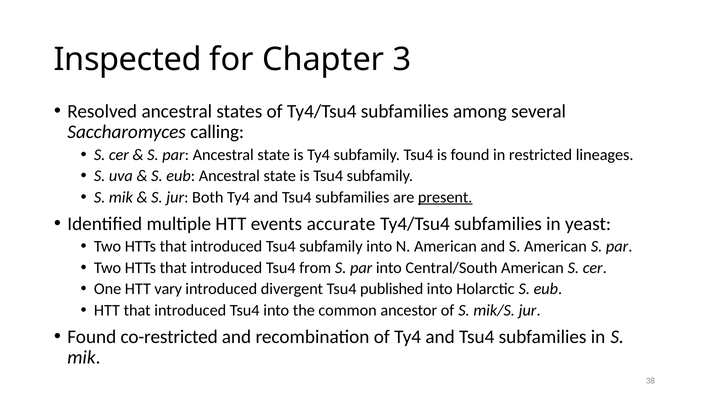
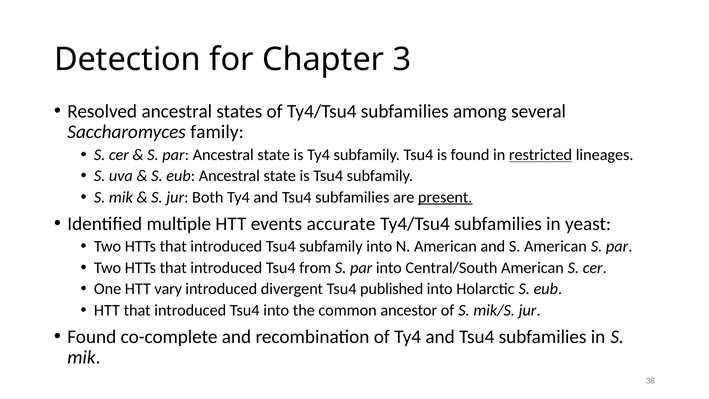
Inspected: Inspected -> Detection (128, 60)
calling: calling -> family (217, 132)
restricted underline: none -> present (541, 155)
co-restricted: co-restricted -> co-complete (169, 337)
